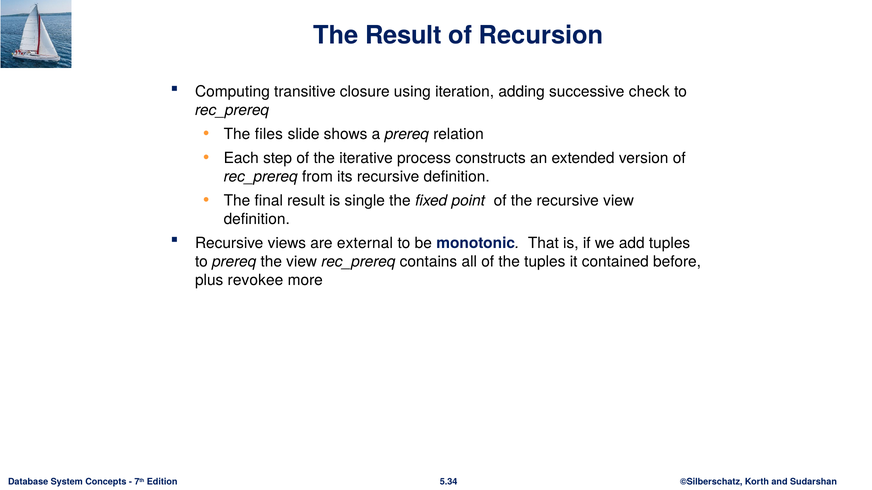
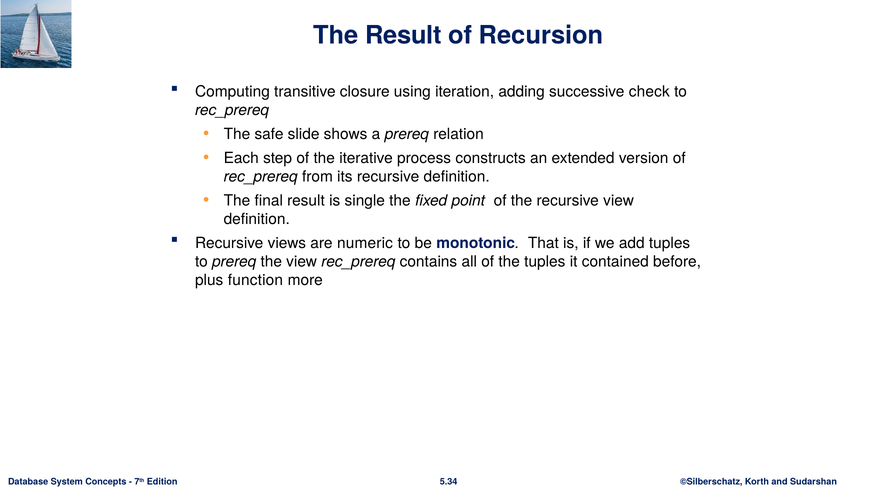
files: files -> safe (269, 134)
external: external -> numeric (365, 243)
revokee: revokee -> function (255, 280)
